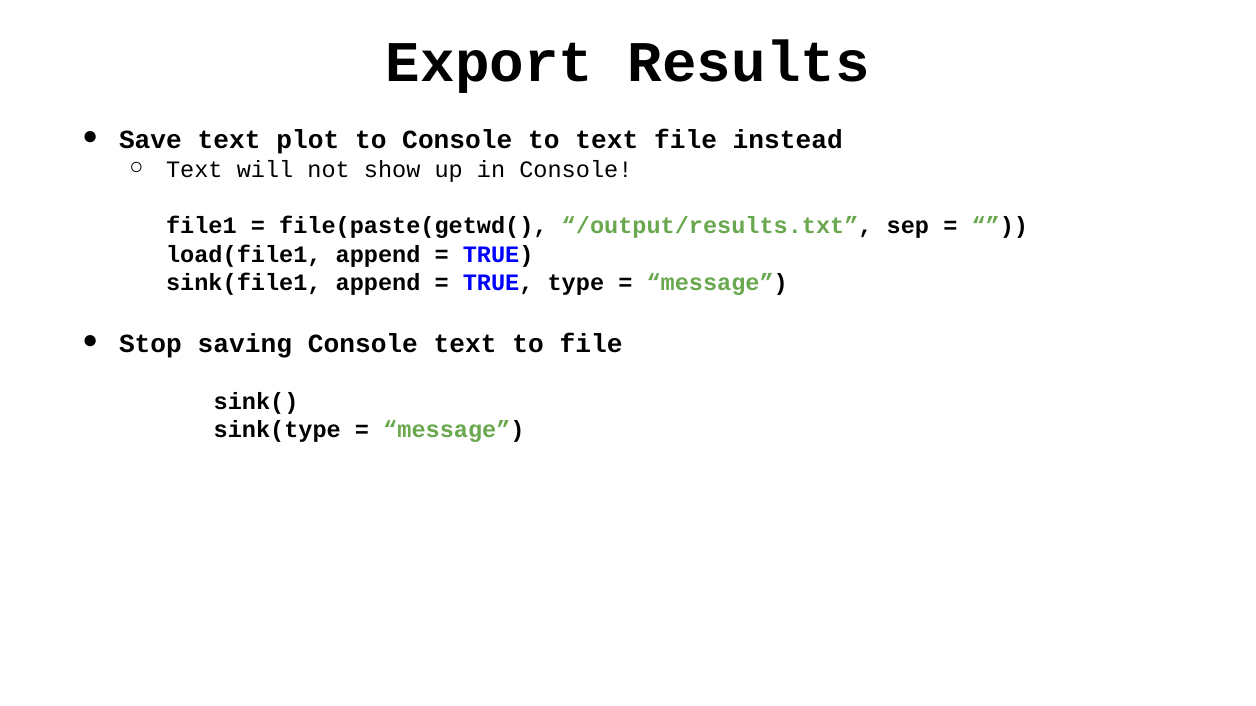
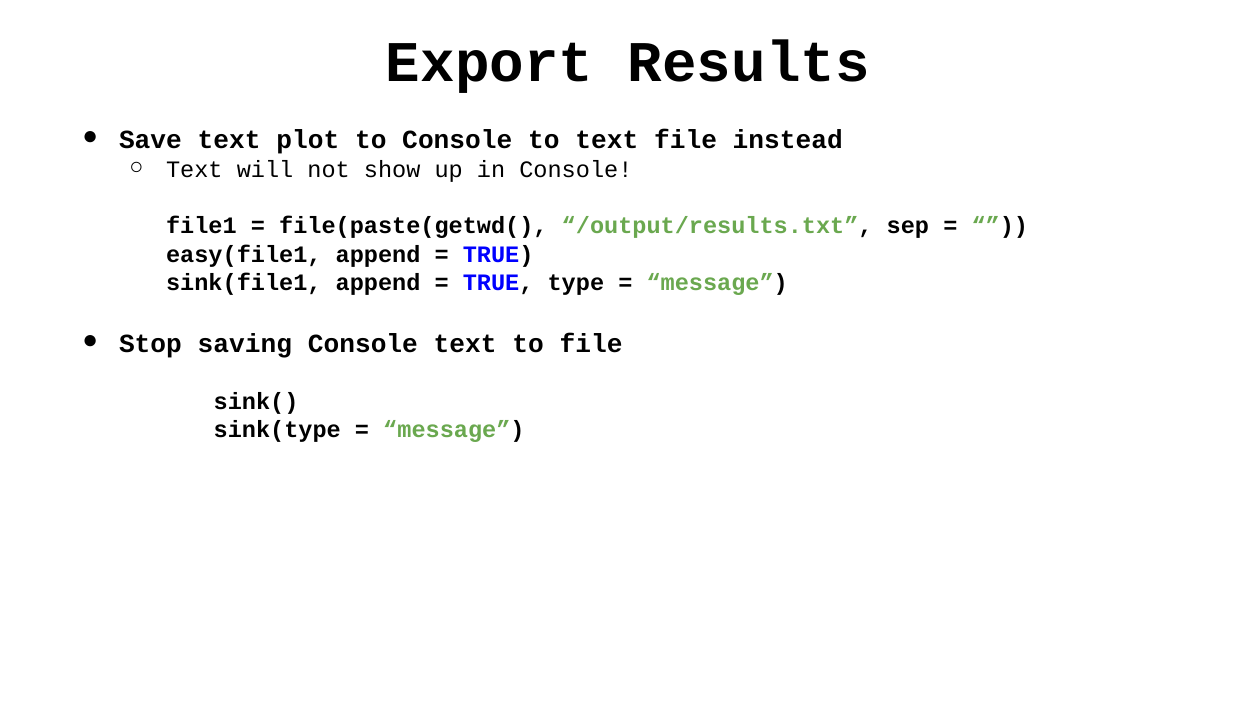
load(file1: load(file1 -> easy(file1 (244, 254)
